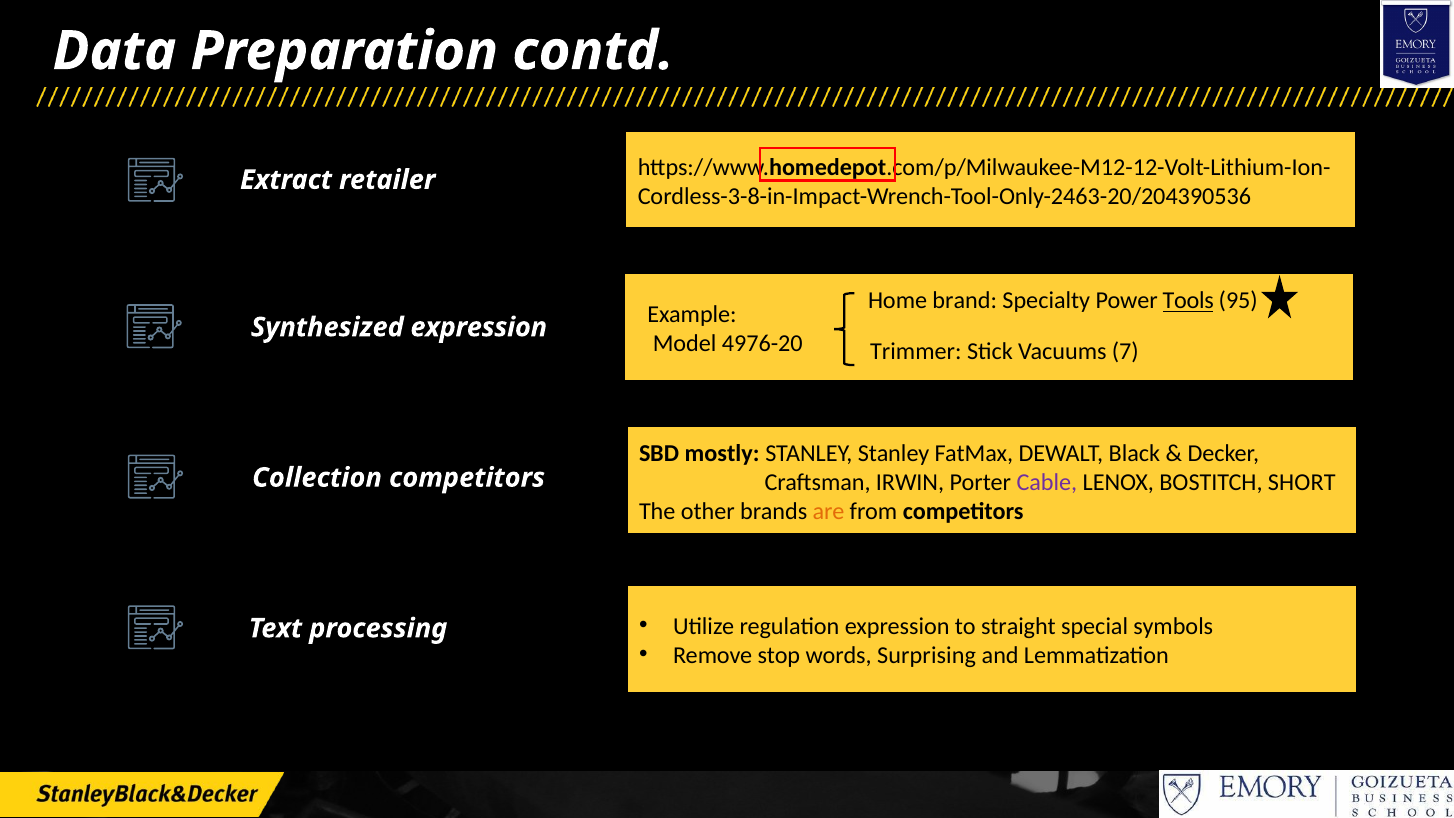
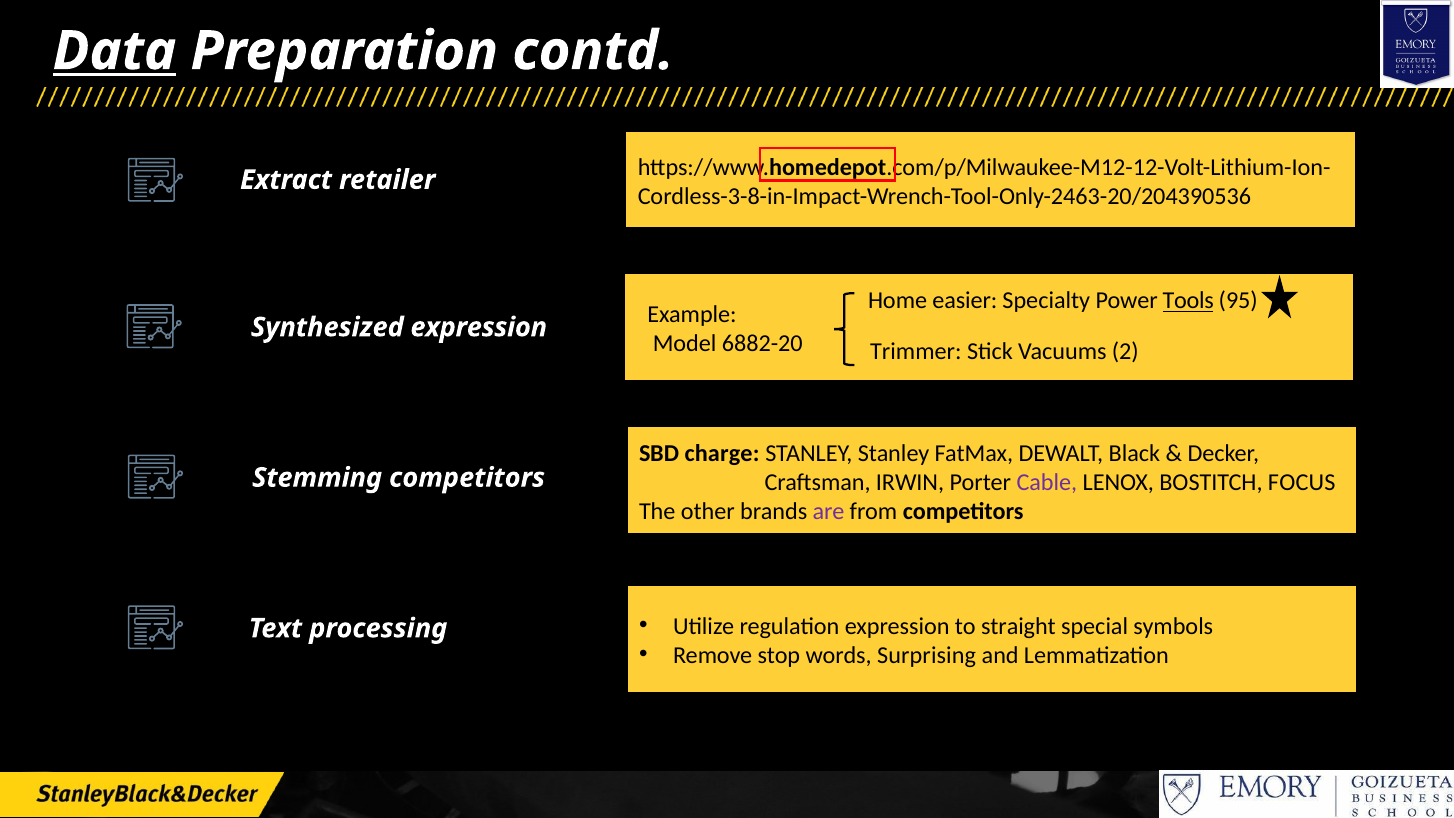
Data underline: none -> present (114, 51)
brand: brand -> easier (965, 301)
4976-20: 4976-20 -> 6882-20 (762, 343)
7: 7 -> 2 (1125, 352)
mostly: mostly -> charge (722, 453)
SHORT: SHORT -> FOCUS (1302, 482)
Collection: Collection -> Stemming (317, 478)
are colour: orange -> purple (829, 511)
